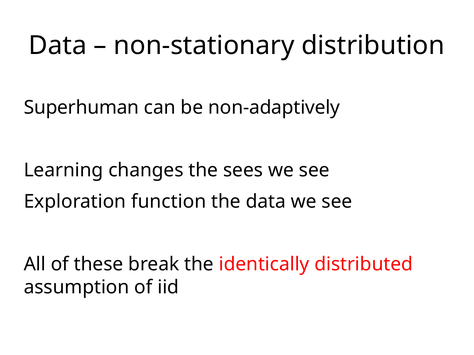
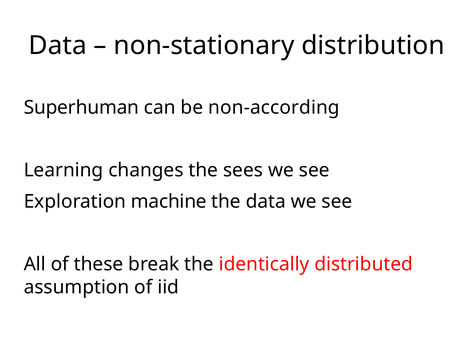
non-adaptively: non-adaptively -> non-according (274, 108)
function: function -> machine (169, 202)
